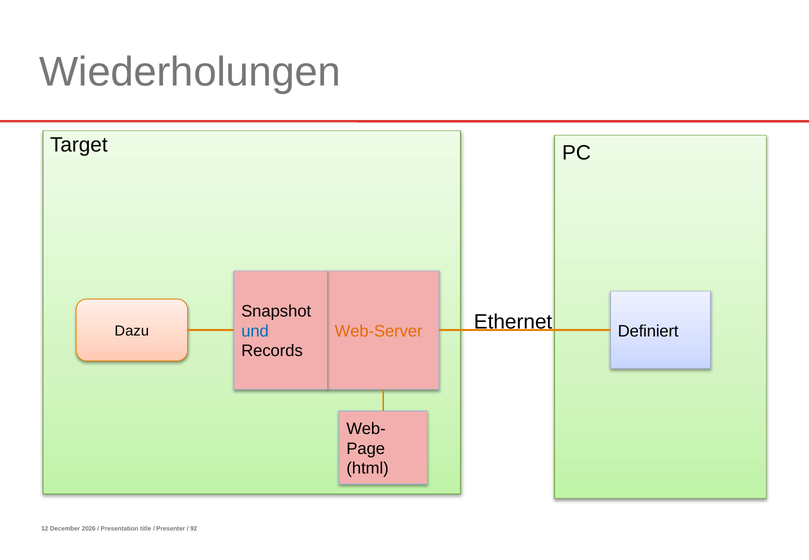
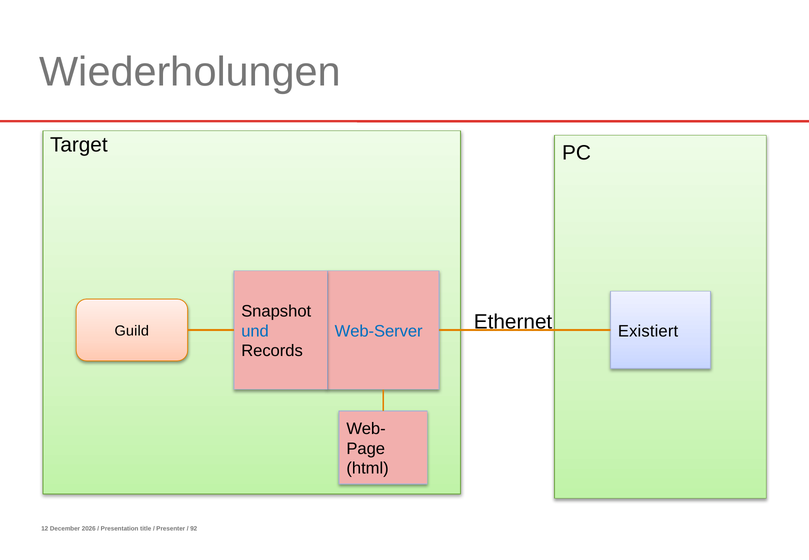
Web-Server colour: orange -> blue (379, 331)
Definiert: Definiert -> Existiert (648, 331)
Dazu: Dazu -> Guild (132, 331)
